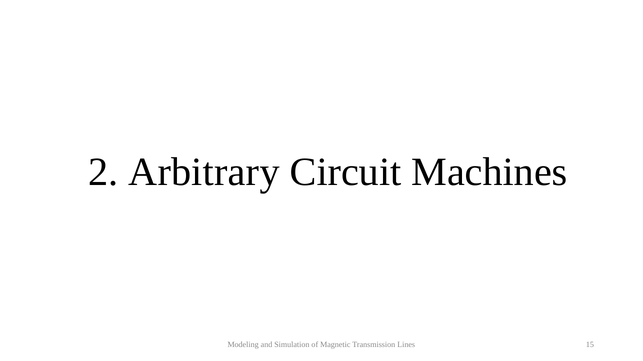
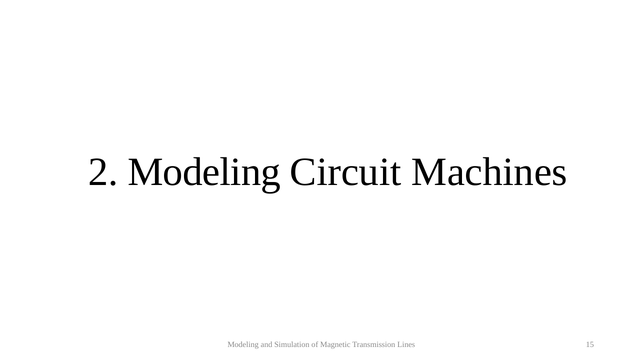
2 Arbitrary: Arbitrary -> Modeling (204, 172)
